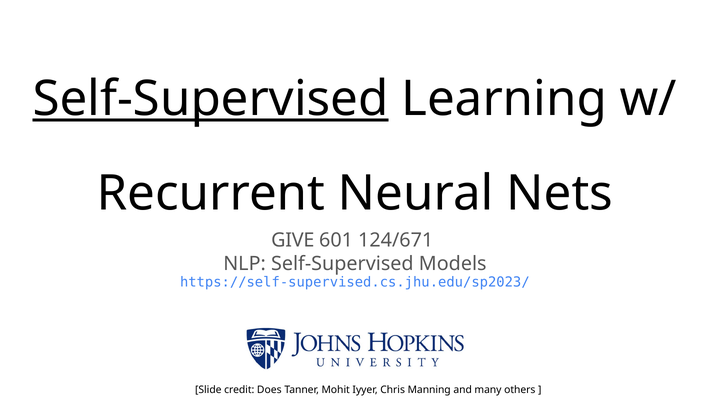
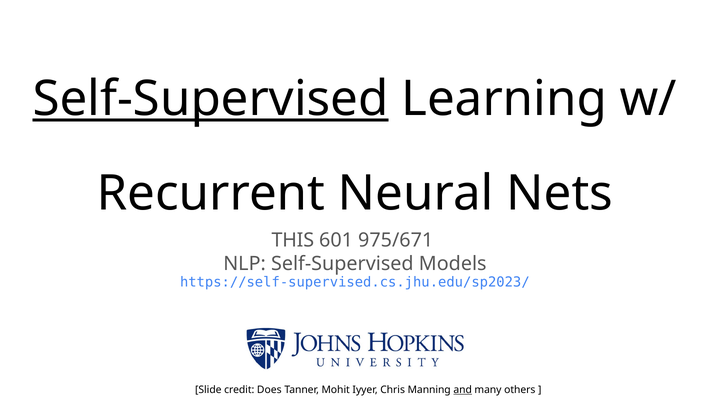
GIVE: GIVE -> THIS (293, 240)
124/671: 124/671 -> 975/671 (396, 240)
and underline: none -> present (463, 390)
